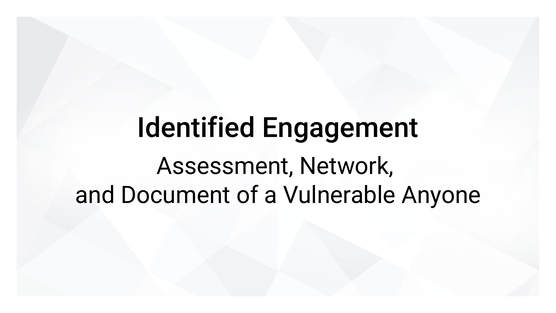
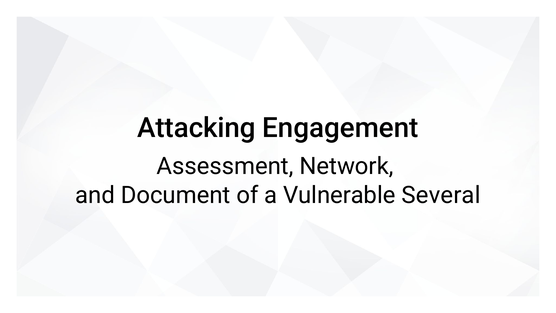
Identified: Identified -> Attacking (196, 128)
Anyone: Anyone -> Several (441, 195)
